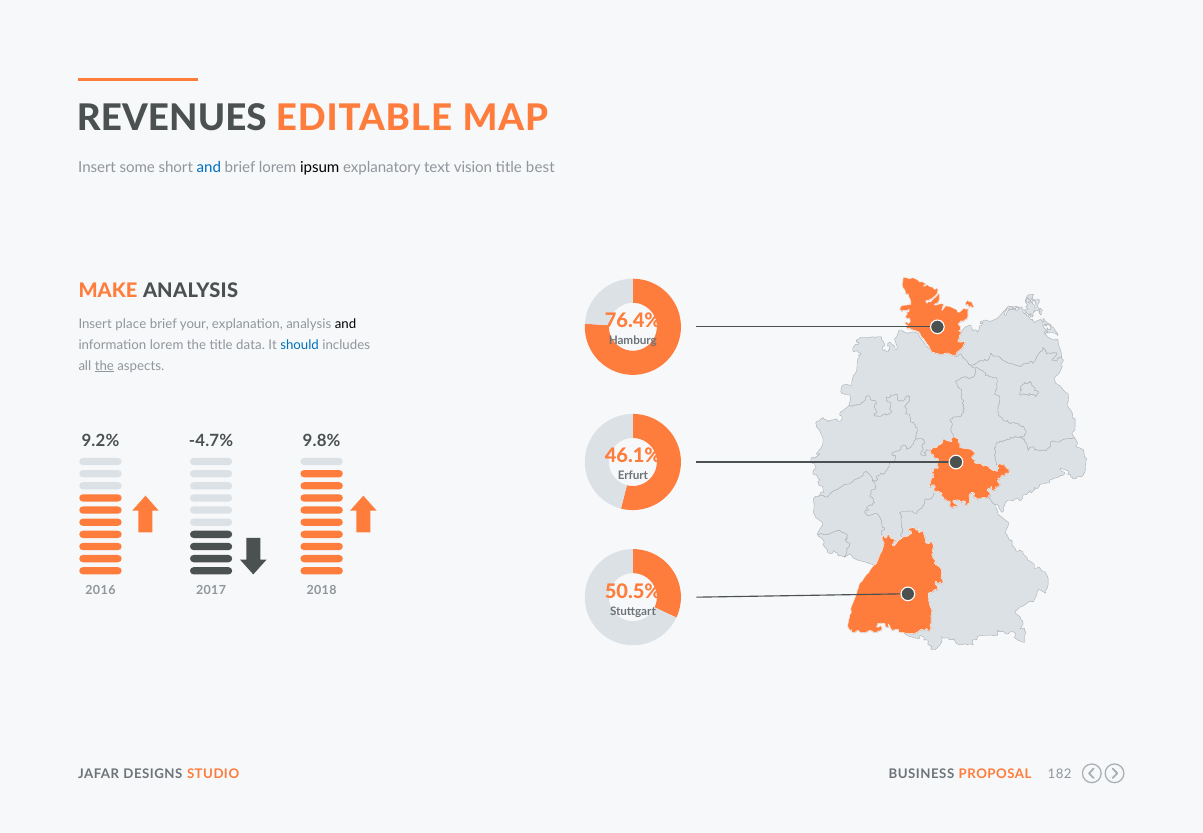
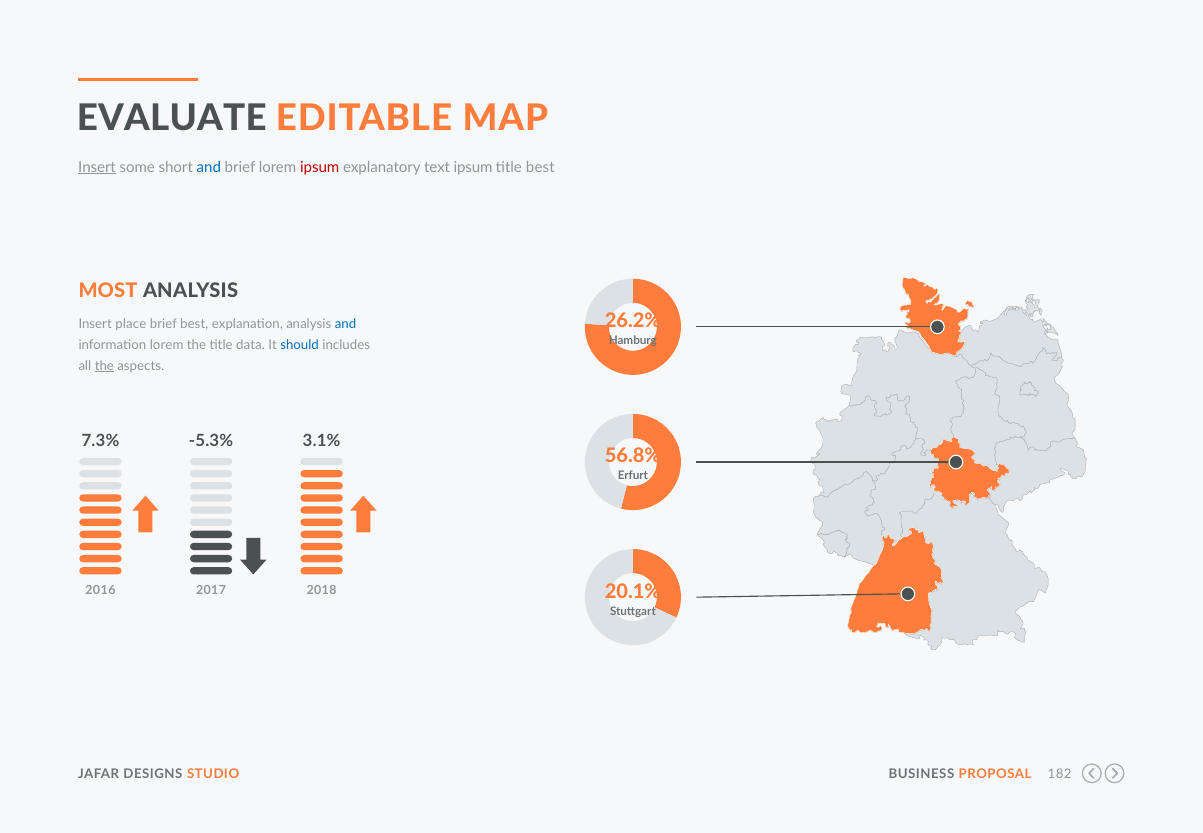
REVENUES: REVENUES -> EVALUATE (172, 118)
Insert underline: none -> present (97, 167)
ipsum colour: black -> red (320, 167)
text vision: vision -> ipsum (473, 167)
MAKE: MAKE -> MOST (108, 291)
76.4%: 76.4% -> 26.2% (633, 321)
brief your: your -> best (194, 324)
and colour: black -> blue (346, 324)
9.2%: 9.2% -> 7.3% (100, 440)
-4.7%: -4.7% -> -5.3% (211, 440)
9.8%: 9.8% -> 3.1% (322, 440)
46.1%: 46.1% -> 56.8% (633, 456)
50.5%: 50.5% -> 20.1% (633, 591)
